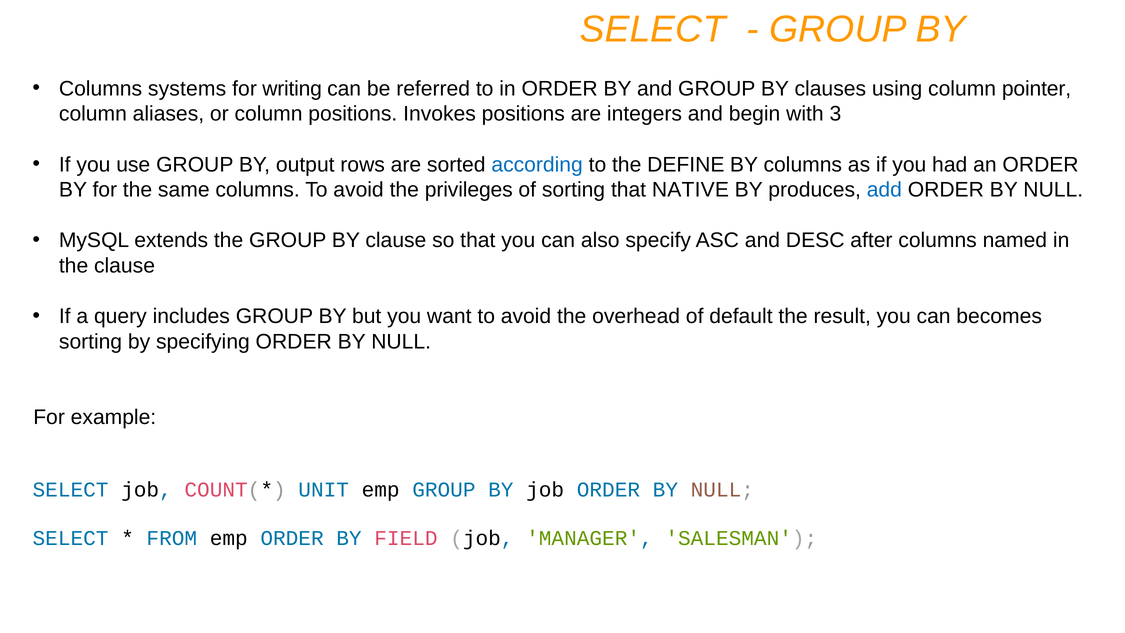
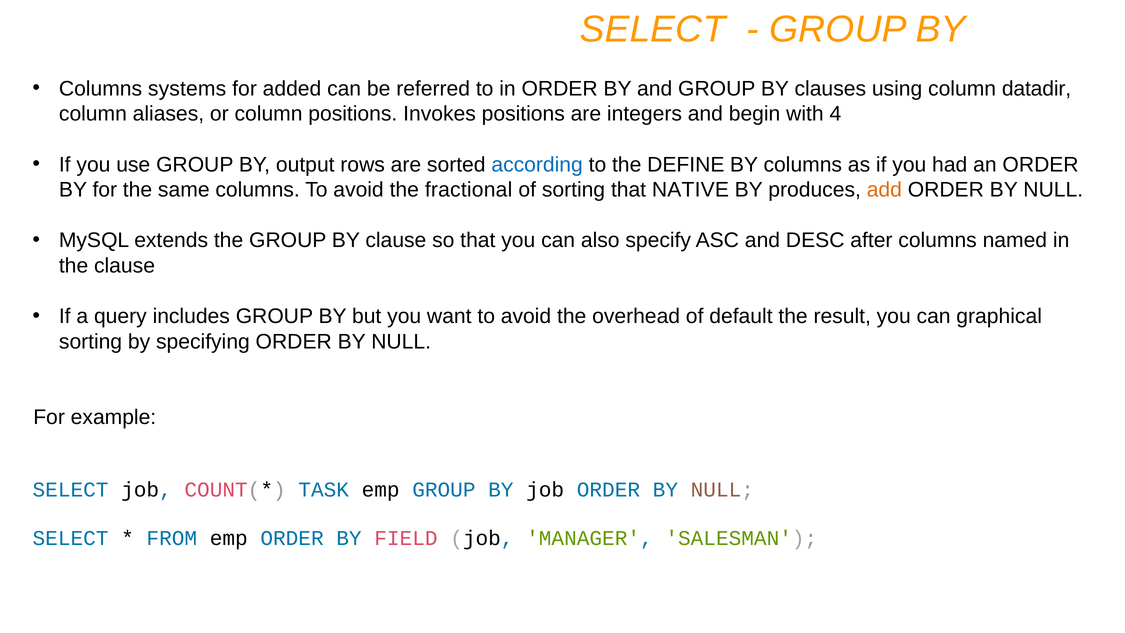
writing: writing -> added (292, 89)
pointer: pointer -> datadir (1037, 89)
3: 3 -> 4 (835, 114)
privileges: privileges -> fractional (469, 190)
add colour: blue -> orange (884, 190)
becomes: becomes -> graphical (999, 316)
UNIT: UNIT -> TASK (324, 490)
